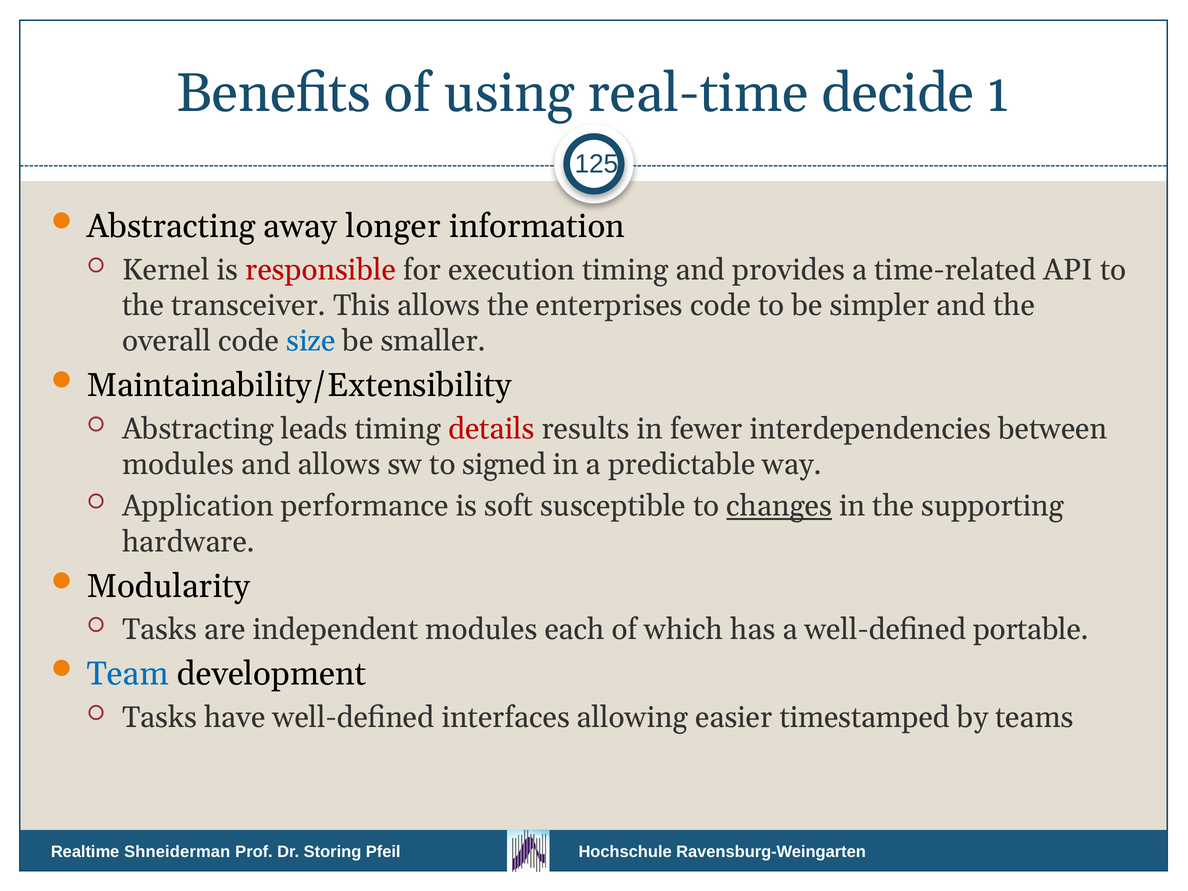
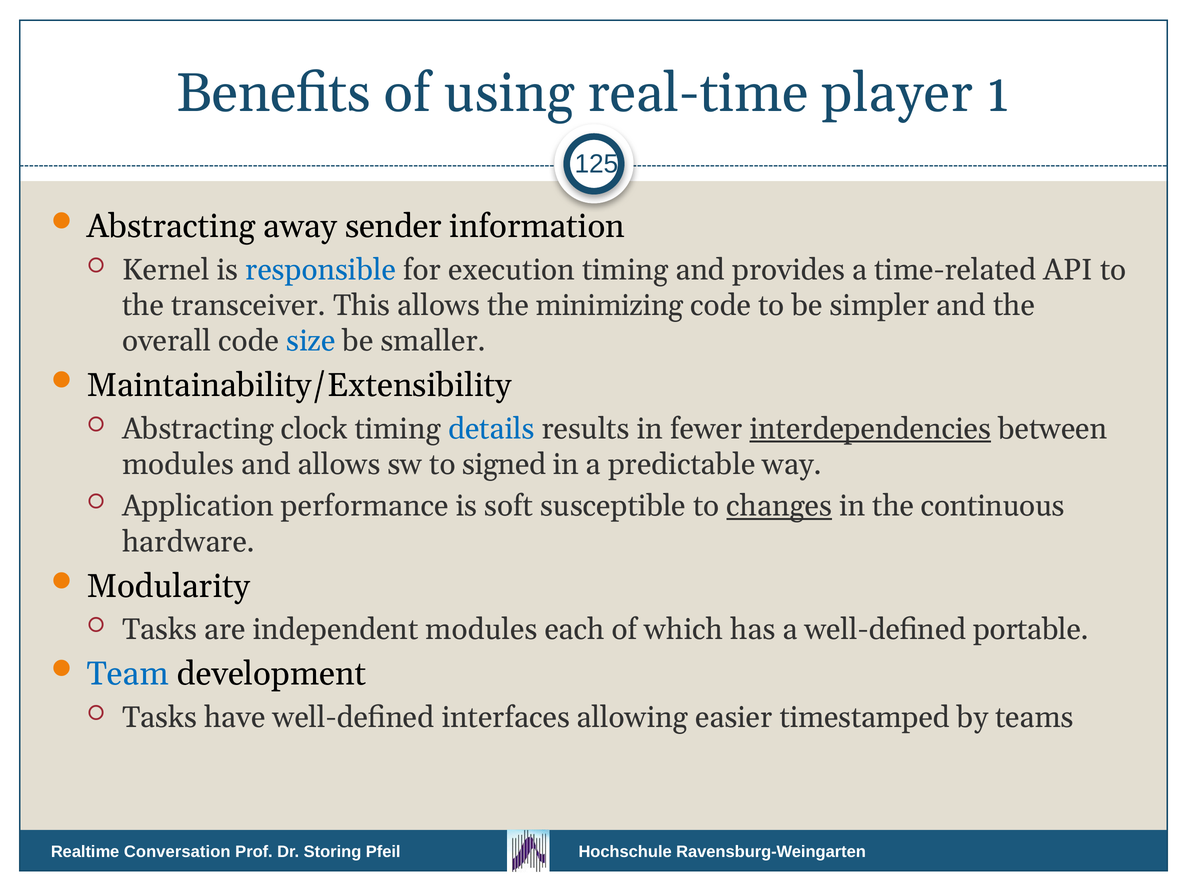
decide: decide -> player (897, 93)
longer: longer -> sender (394, 226)
responsible colour: red -> blue (321, 270)
enterprises: enterprises -> minimizing (610, 305)
leads: leads -> clock (314, 429)
details colour: red -> blue (491, 429)
interdependencies underline: none -> present (870, 429)
supporting: supporting -> continuous (993, 506)
Shneiderman: Shneiderman -> Conversation (177, 852)
